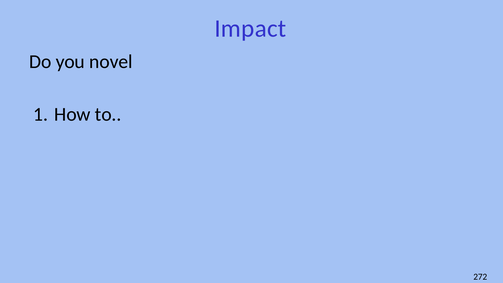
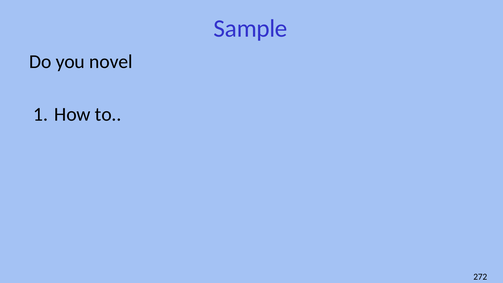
Impact: Impact -> Sample (251, 28)
